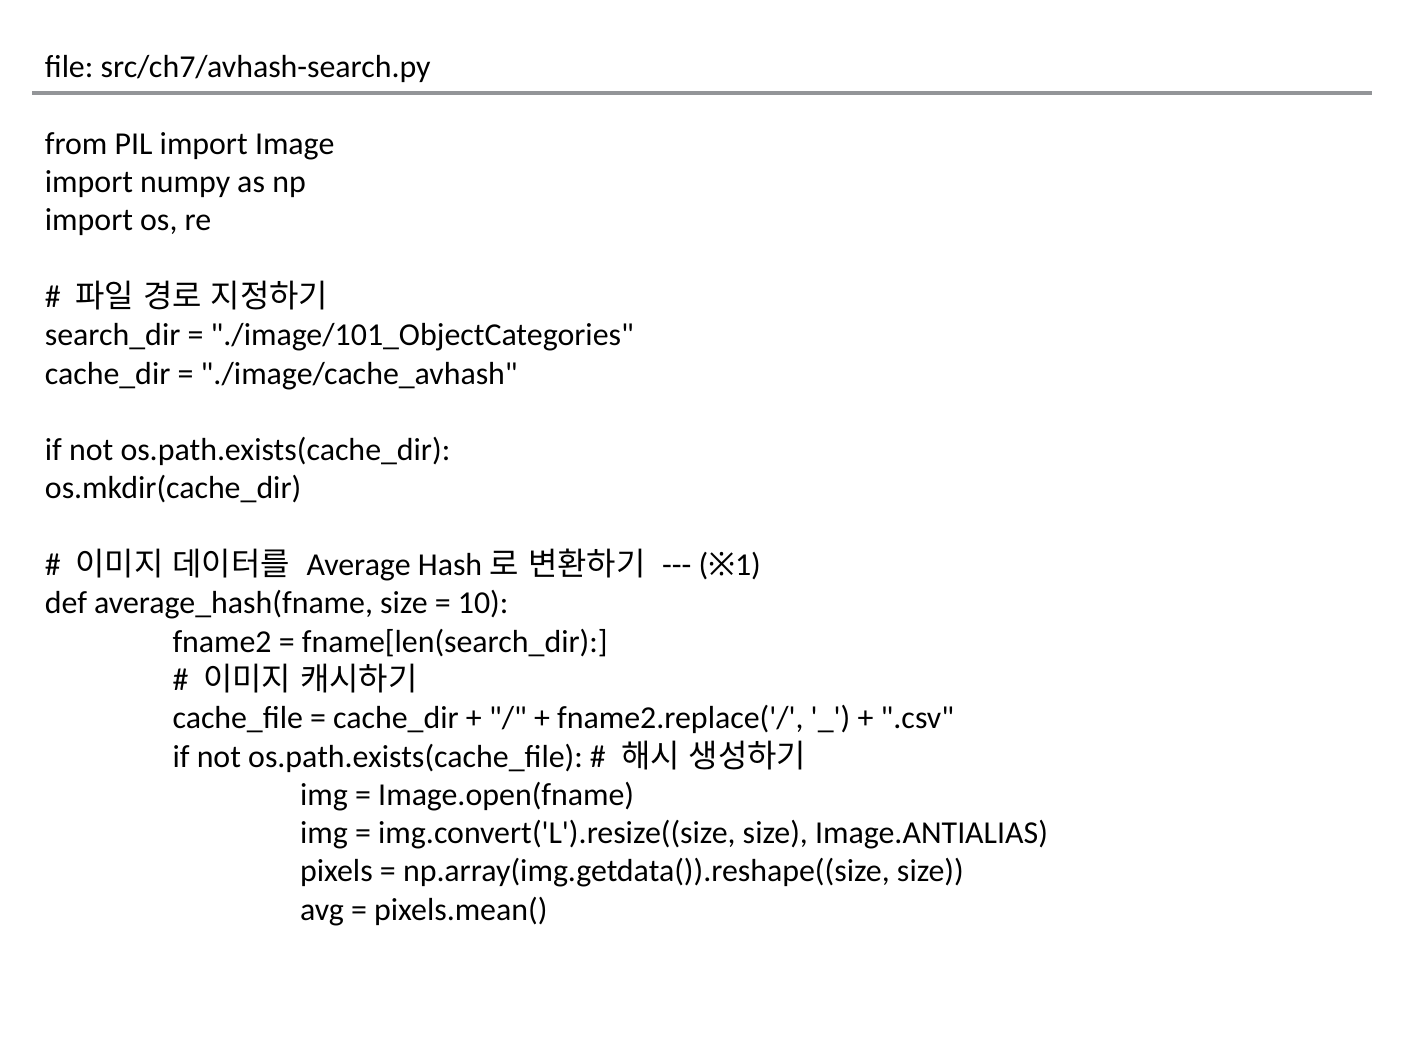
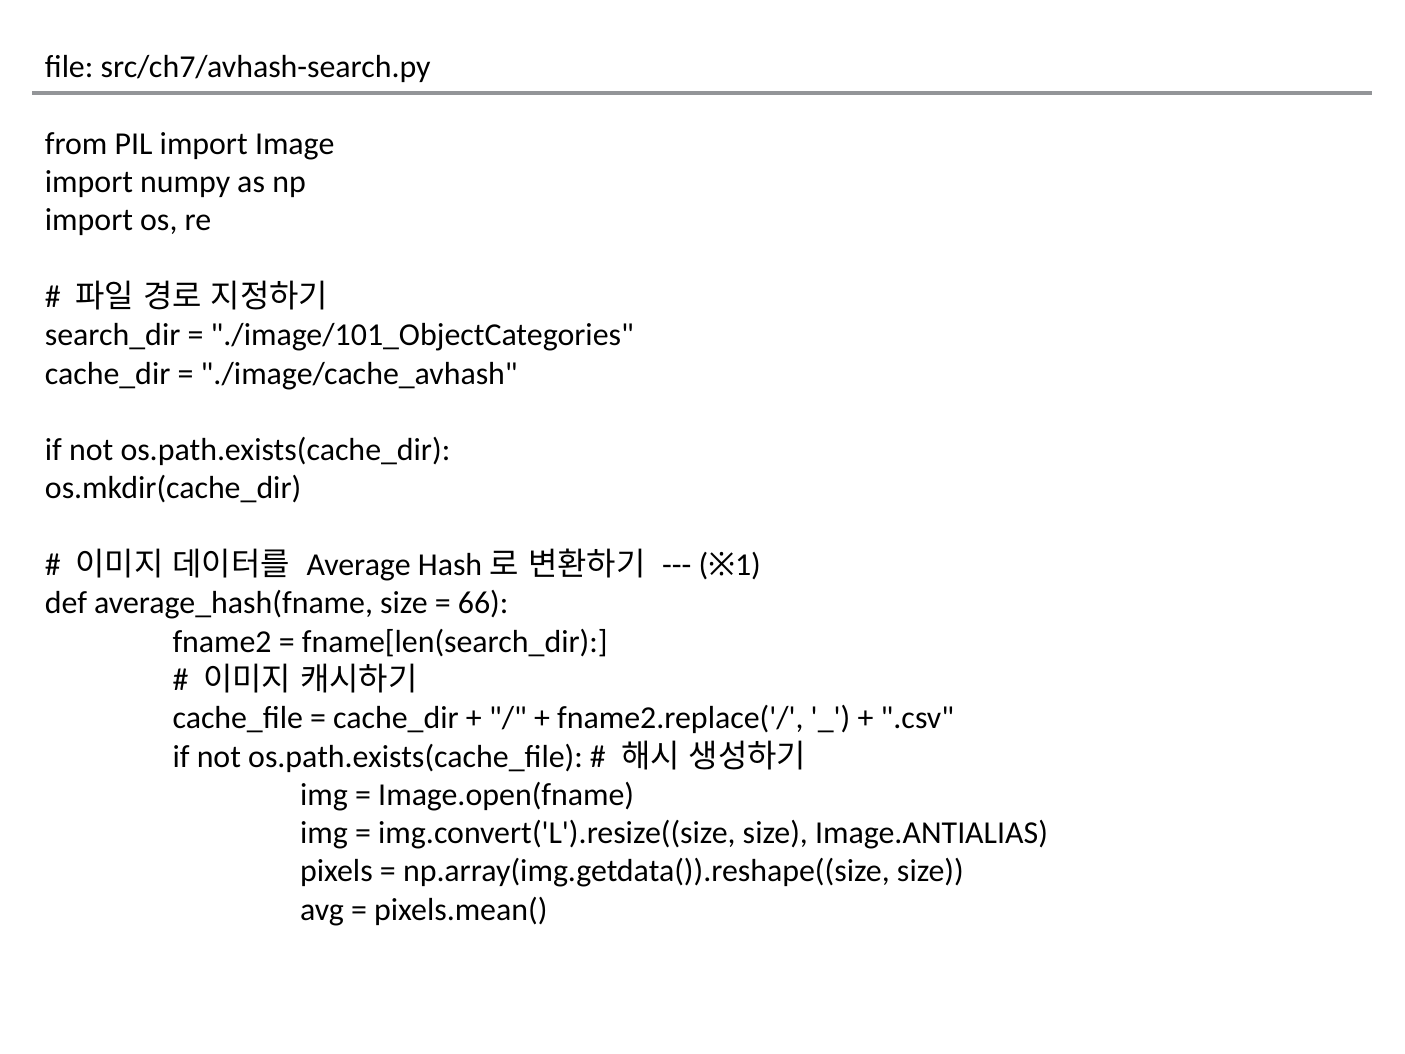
10: 10 -> 66 (483, 603)
